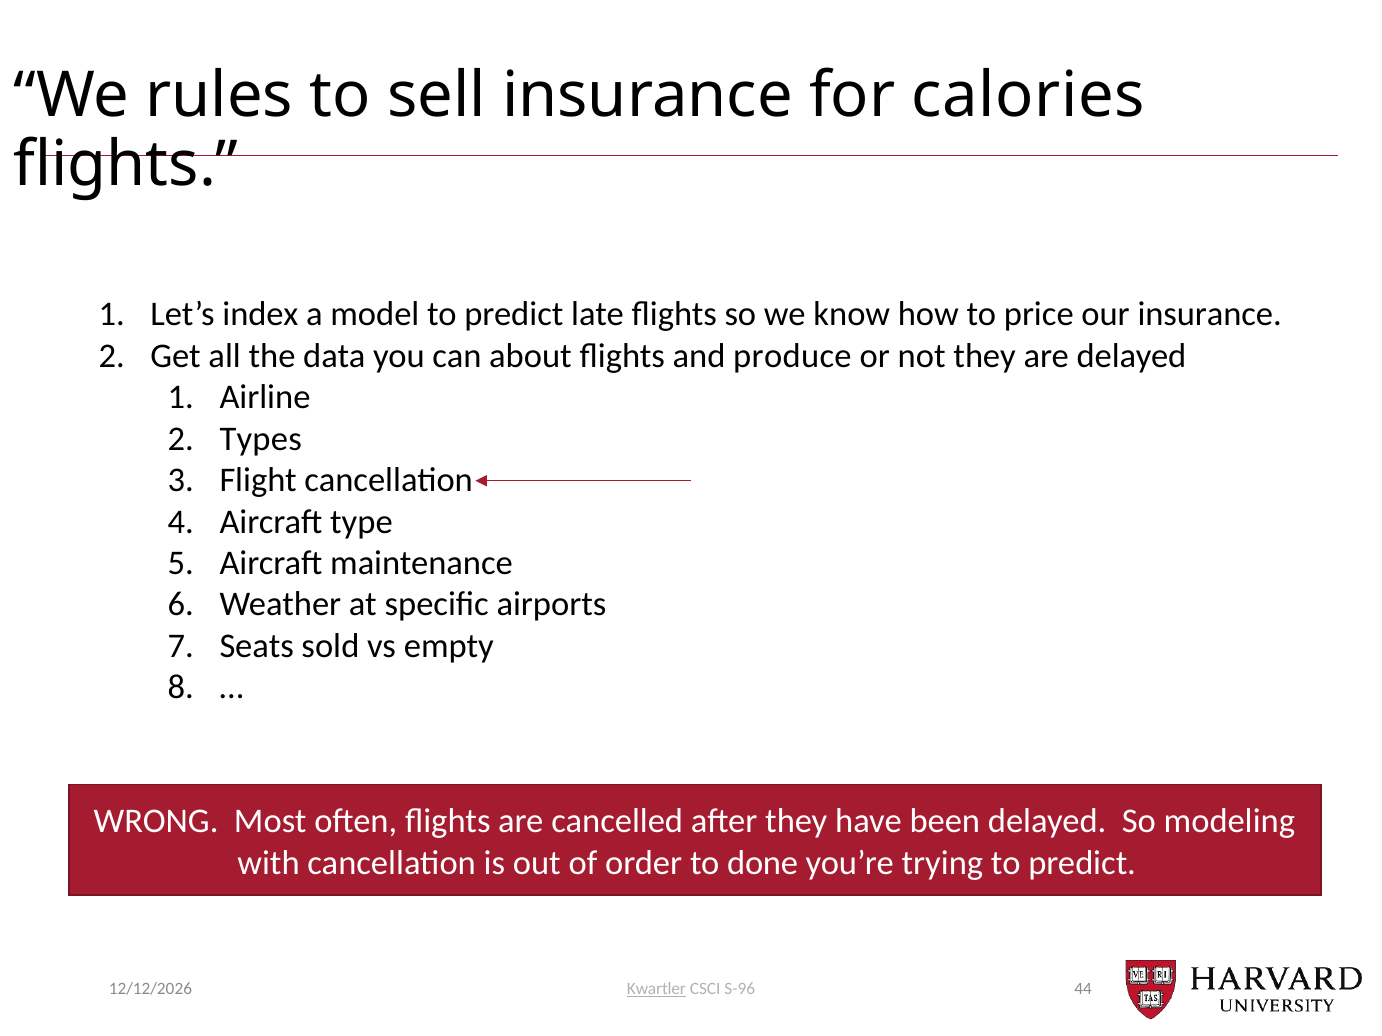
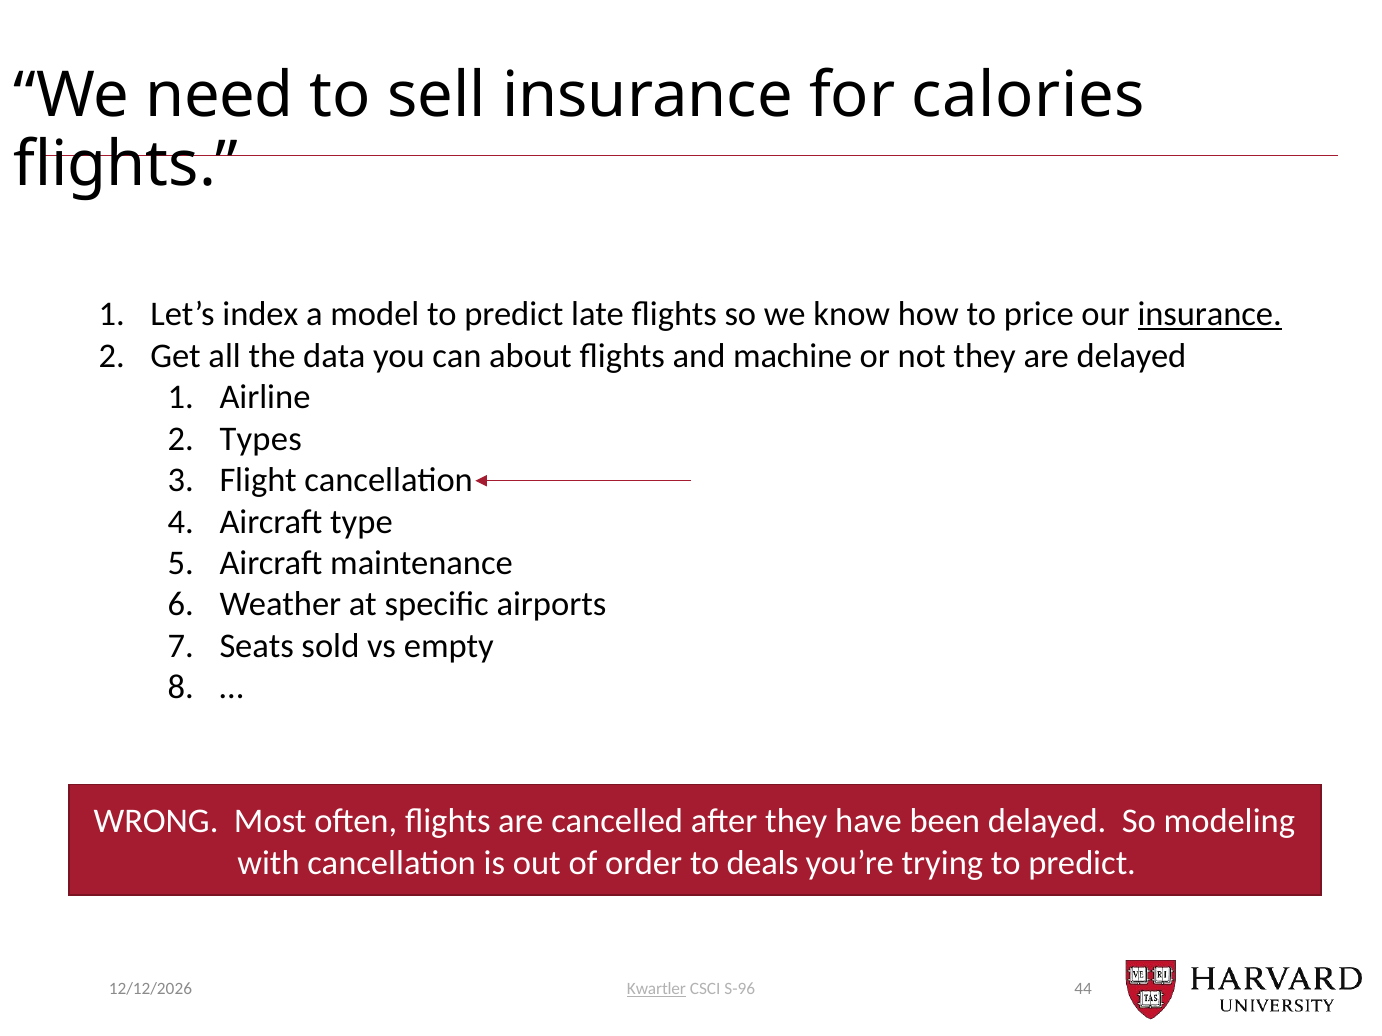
rules: rules -> need (220, 96)
insurance underline: none -> present (1210, 315)
produce: produce -> machine (793, 356)
done: done -> deals (763, 863)
